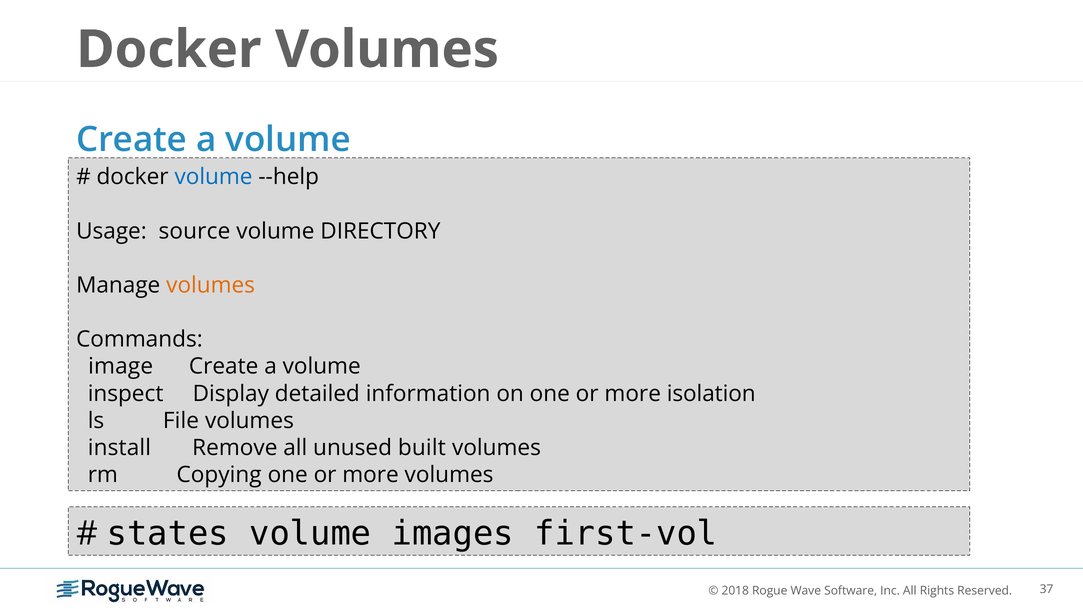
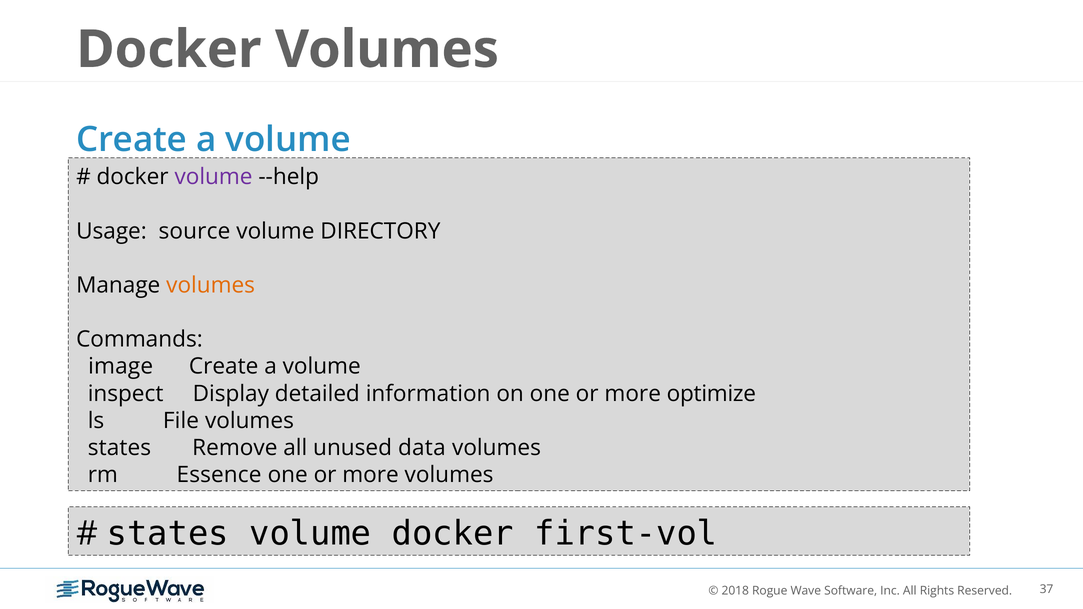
volume colour: blue -> purple (214, 177)
isolation: isolation -> optimize (711, 394)
install: install -> states (119, 448)
built: built -> data (422, 448)
Copying: Copying -> Essence (219, 475)
volume images: images -> docker (453, 534)
